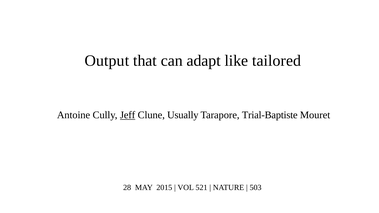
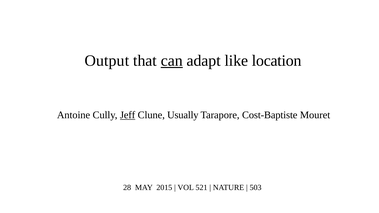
can underline: none -> present (172, 61)
tailored: tailored -> location (277, 61)
Trial-Baptiste: Trial-Baptiste -> Cost-Baptiste (270, 115)
